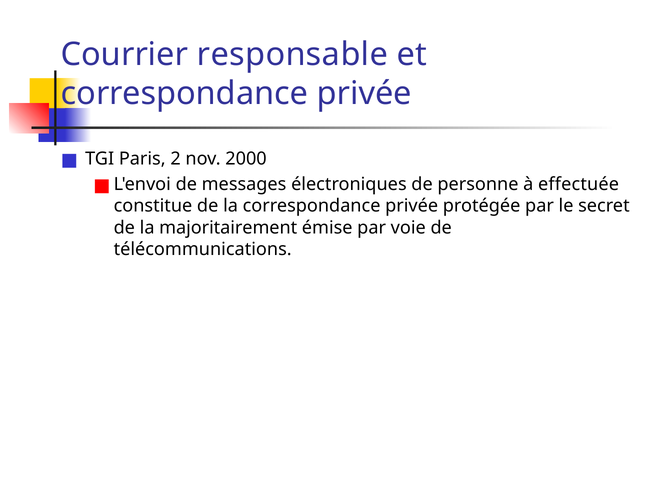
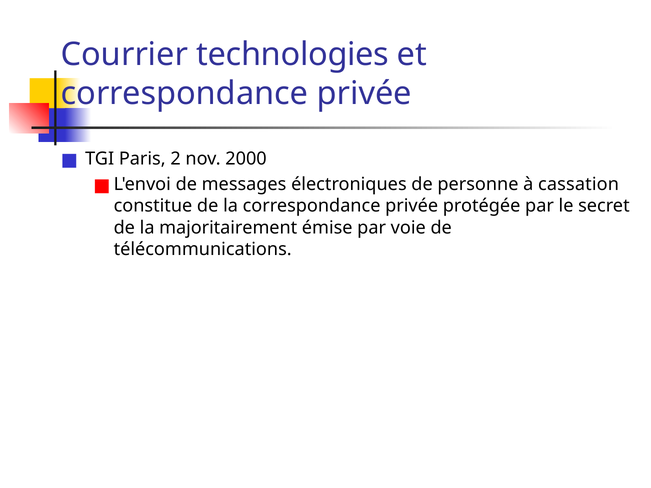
responsable: responsable -> technologies (293, 54)
effectuée: effectuée -> cassation (579, 184)
